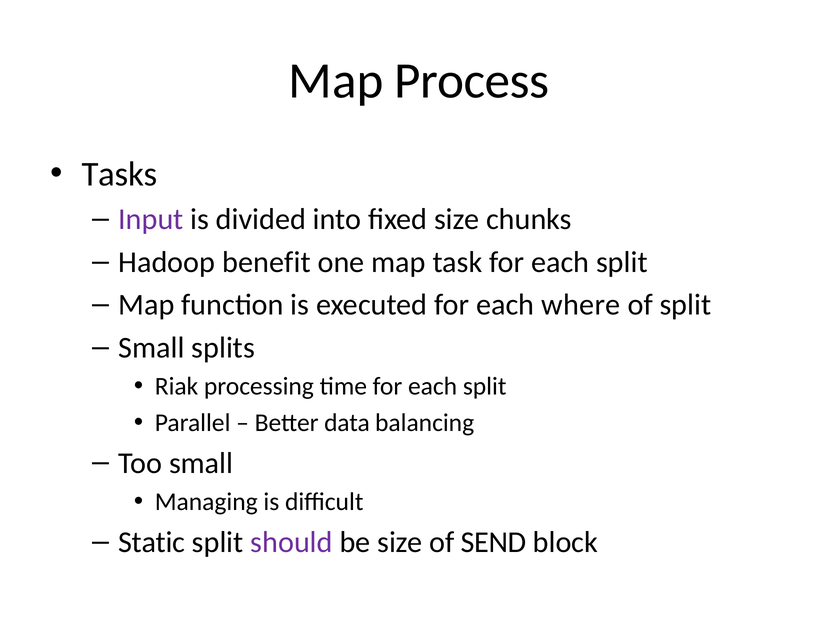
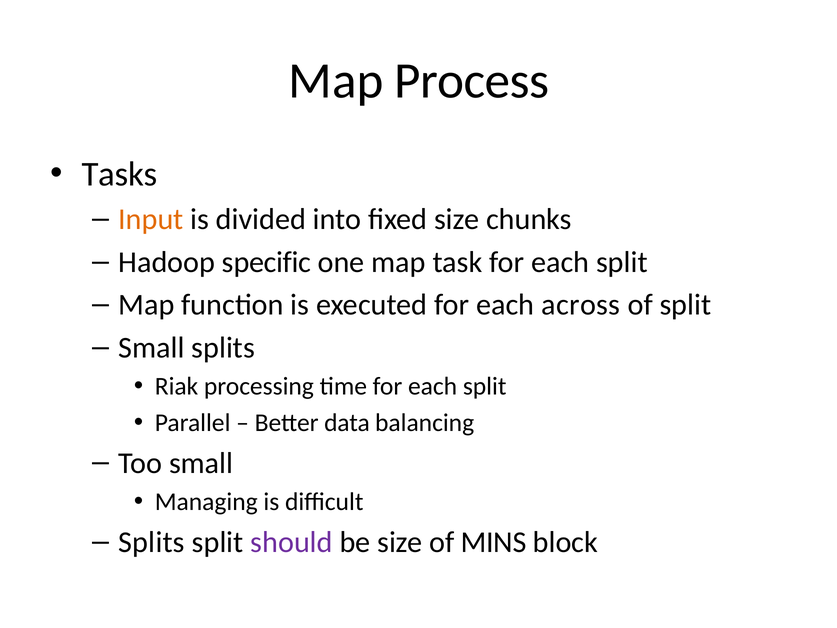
Input colour: purple -> orange (151, 219)
benefit: benefit -> specific (267, 262)
where: where -> across (581, 305)
Static: Static -> Splits (151, 542)
SEND: SEND -> MINS (494, 542)
